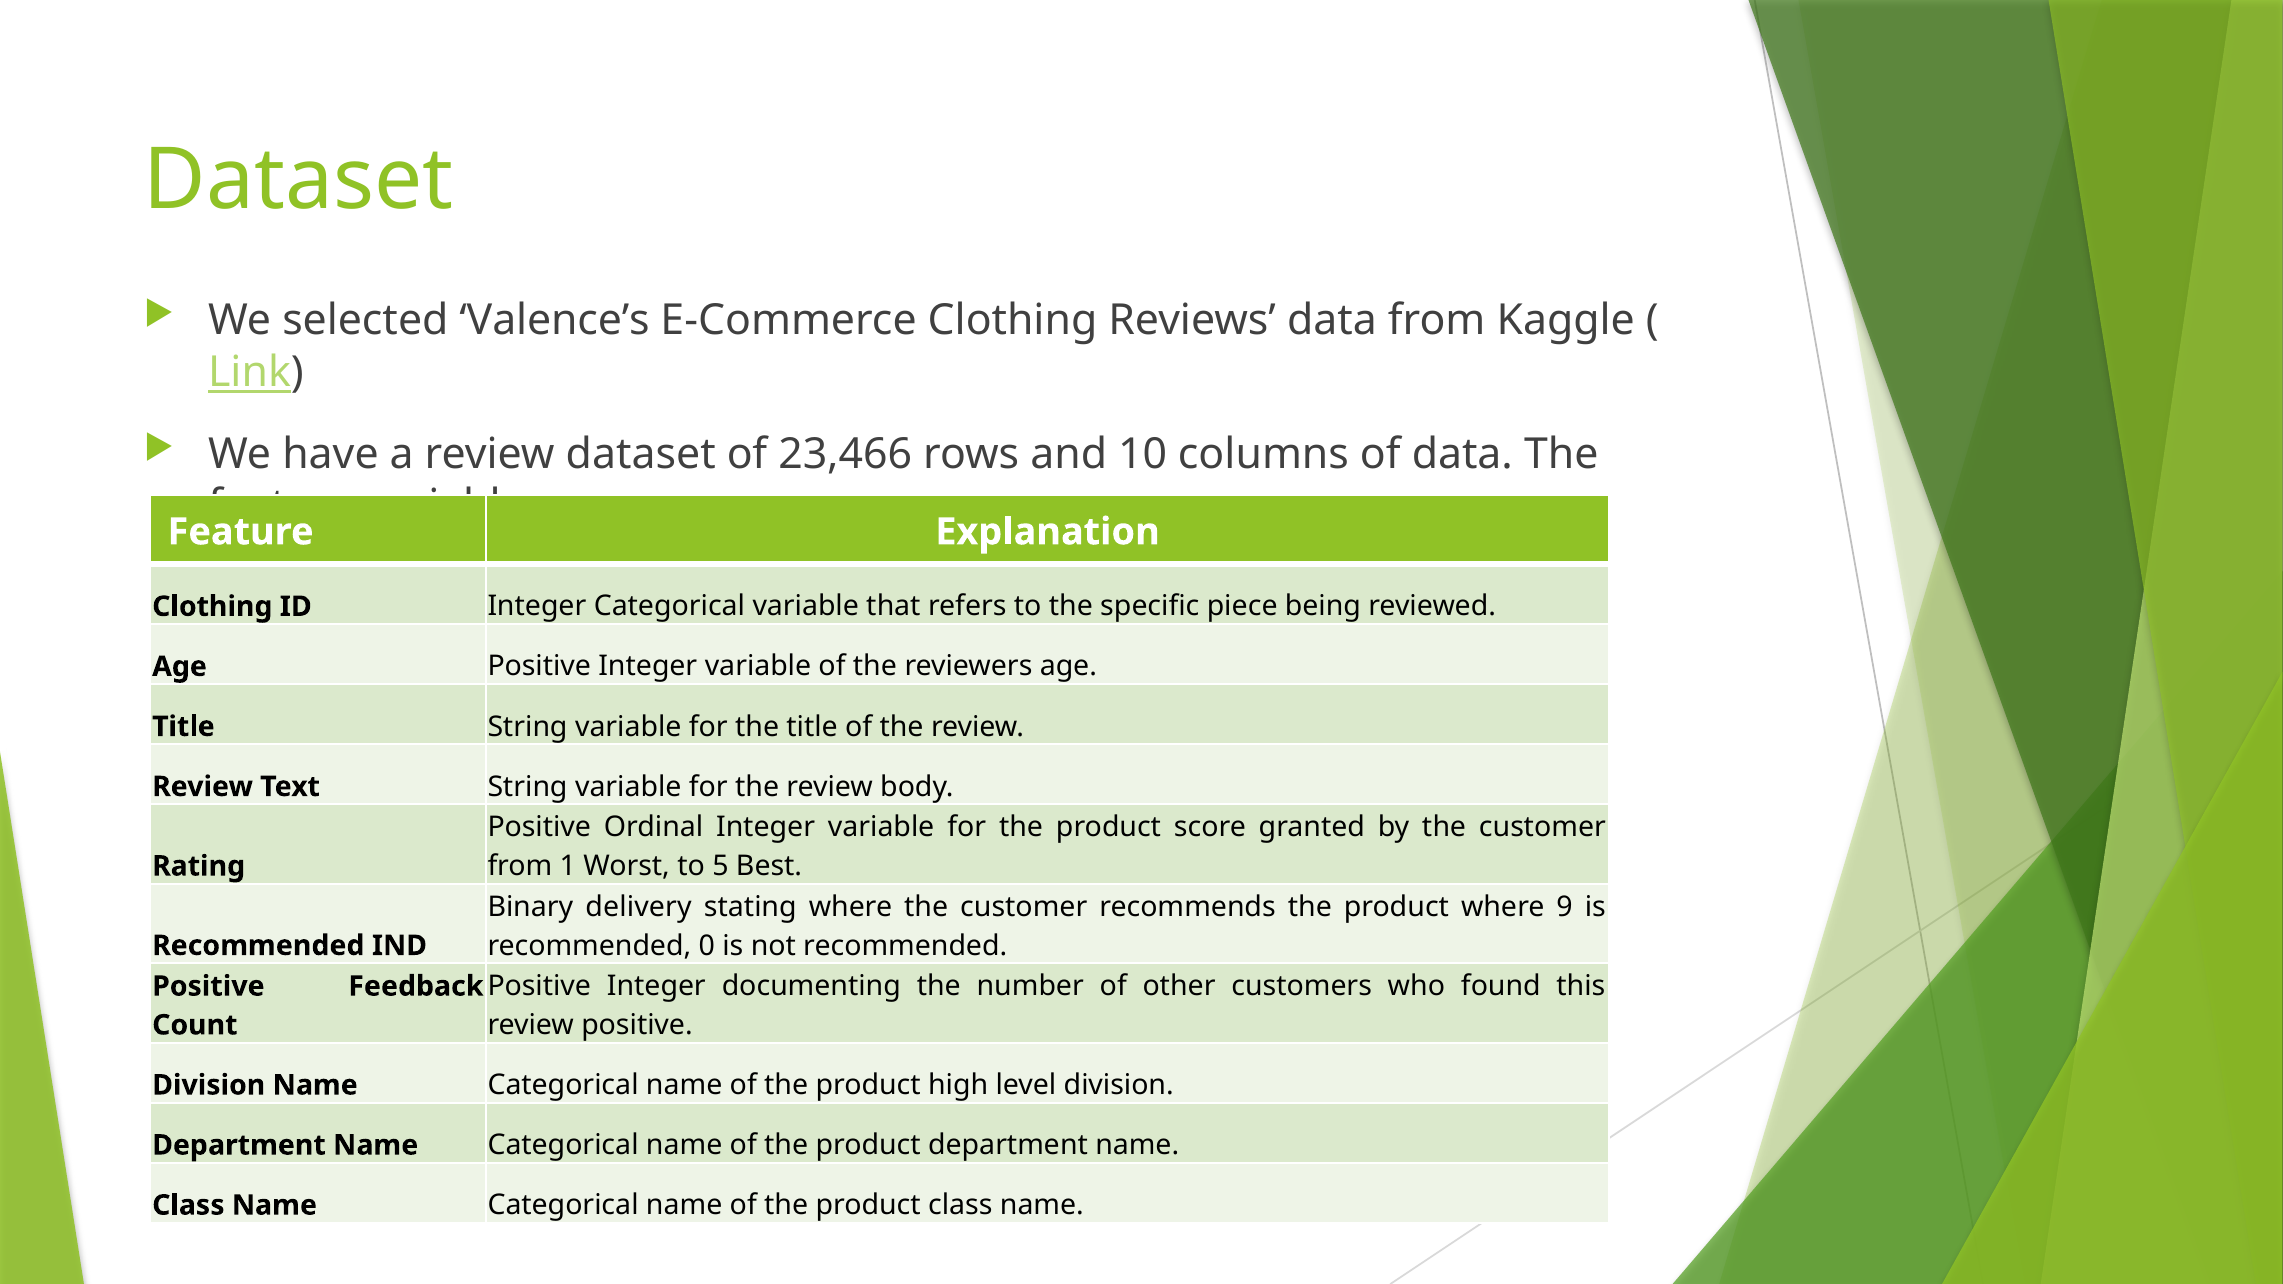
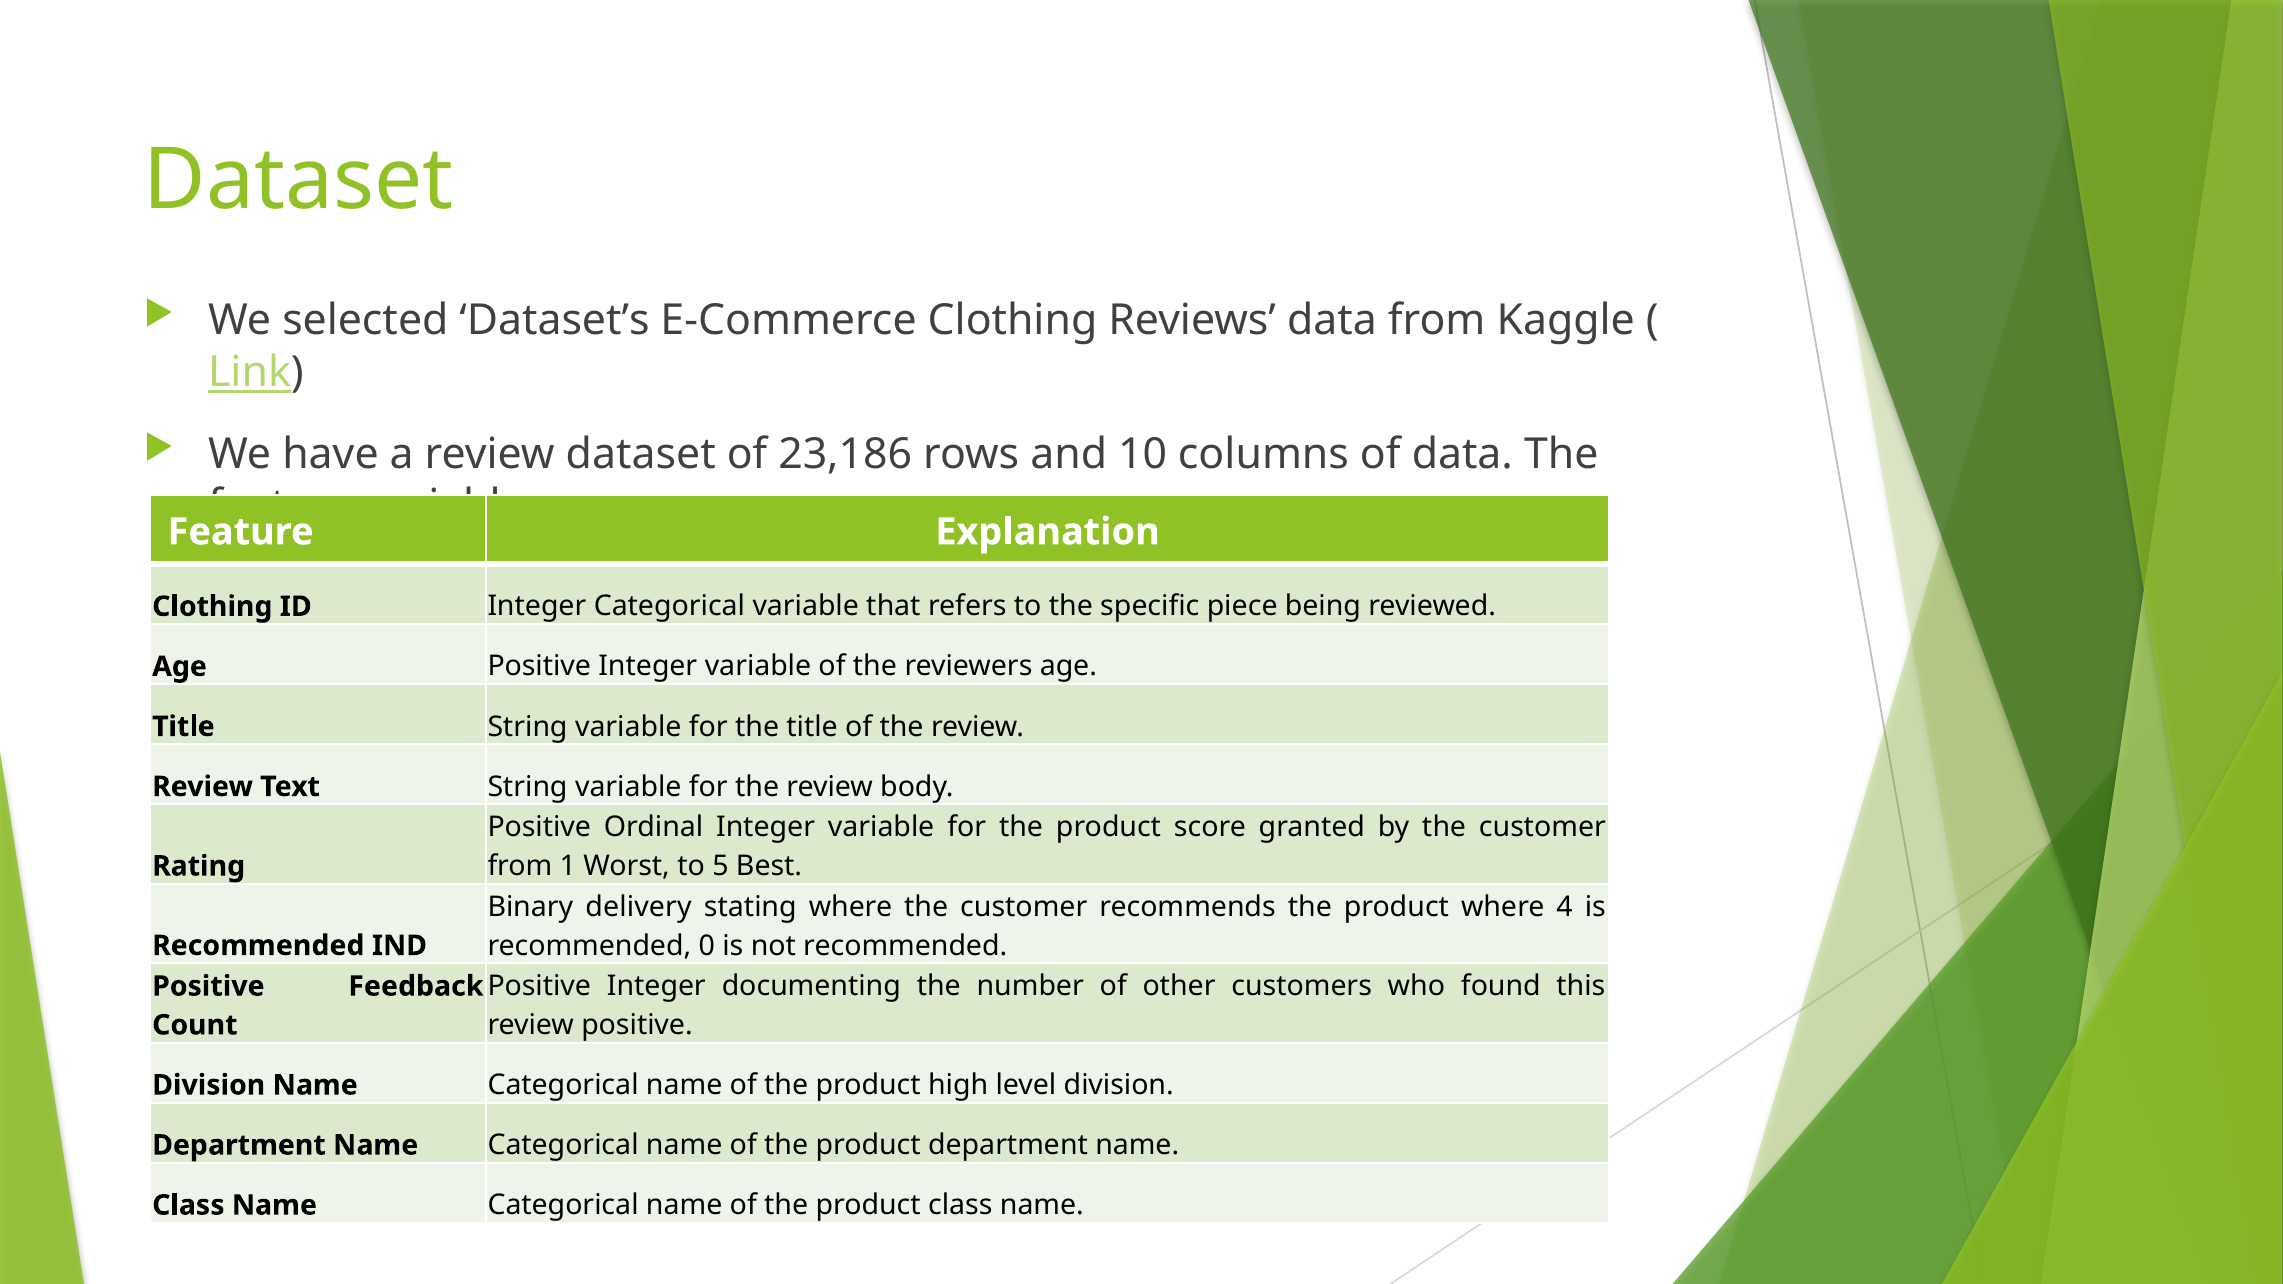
Valence’s: Valence’s -> Dataset’s (554, 321)
23,466: 23,466 -> 23,186 (845, 454)
9: 9 -> 4 (1565, 907)
